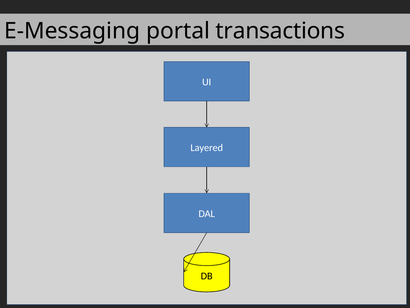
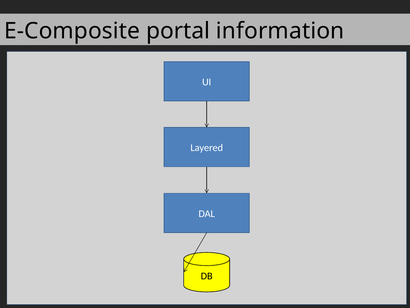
E-Messaging: E-Messaging -> E-Composite (72, 31)
transactions: transactions -> information (280, 31)
